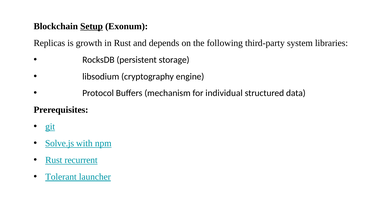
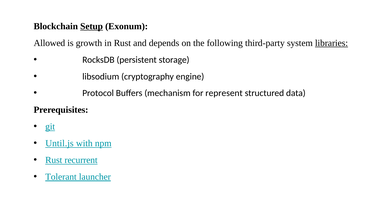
Replicas: Replicas -> Allowed (49, 43)
libraries underline: none -> present (332, 43)
individual: individual -> represent (224, 93)
Solve.js: Solve.js -> Until.js (59, 143)
